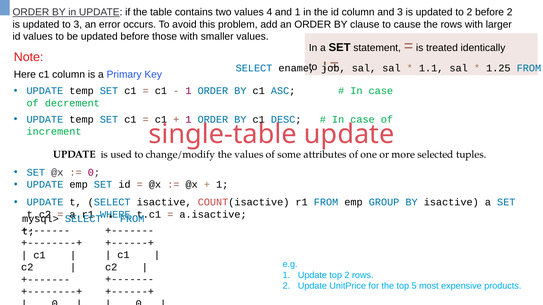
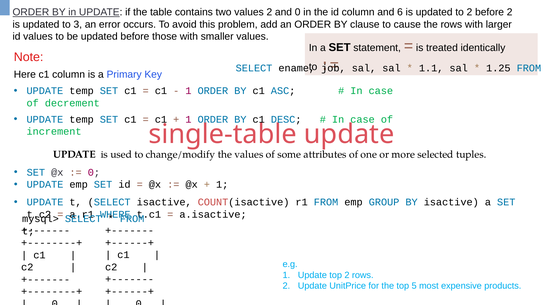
values 4: 4 -> 2 (269, 12)
and 1: 1 -> 0 (298, 12)
and 3: 3 -> 6 (400, 12)
